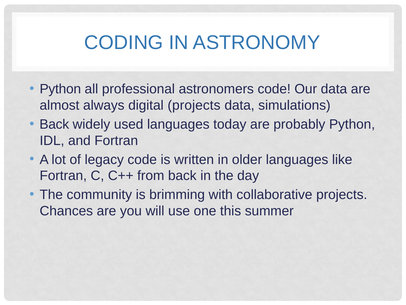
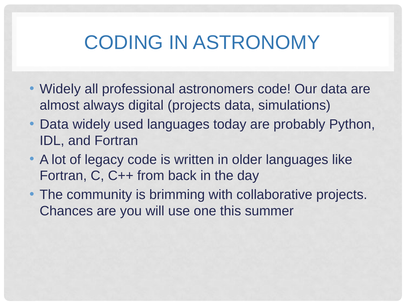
Python: Python -> Widely (60, 89)
Back: Back -> Data (54, 124)
